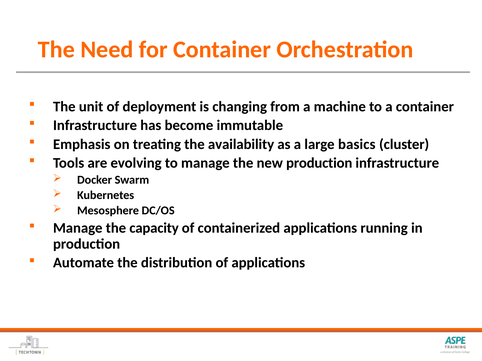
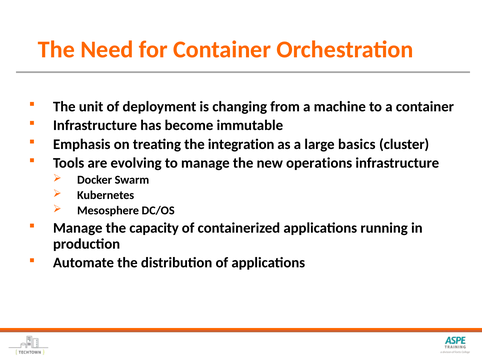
availability: availability -> integration (241, 144)
new production: production -> operations (319, 163)
